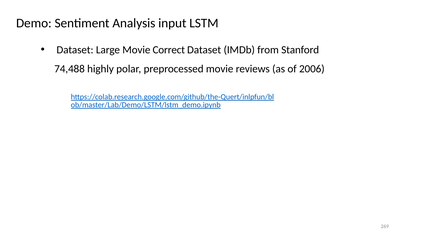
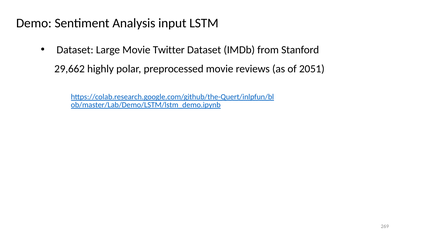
Correct: Correct -> Twitter (169, 50)
74,488: 74,488 -> 29,662 (70, 69)
2006: 2006 -> 2051 (312, 69)
